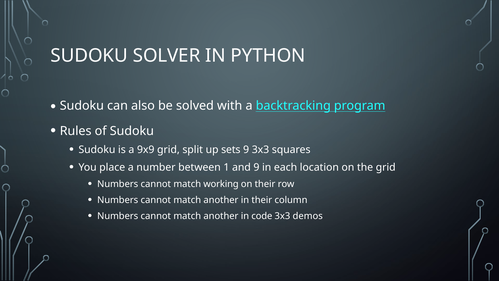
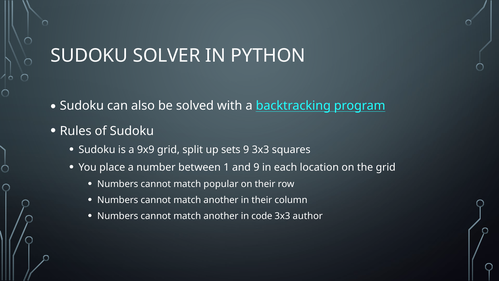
working: working -> popular (221, 184)
demos: demos -> author (308, 216)
